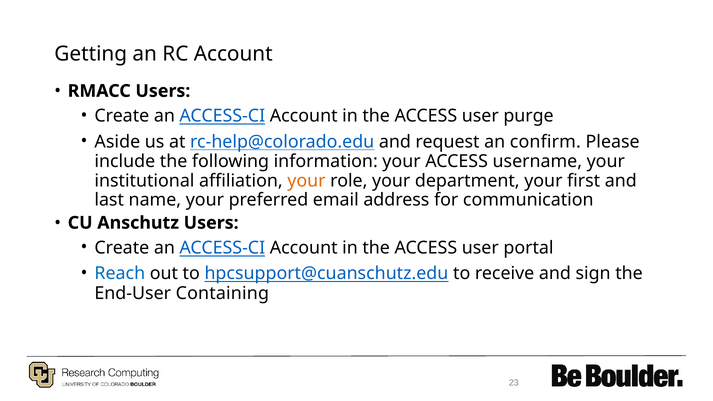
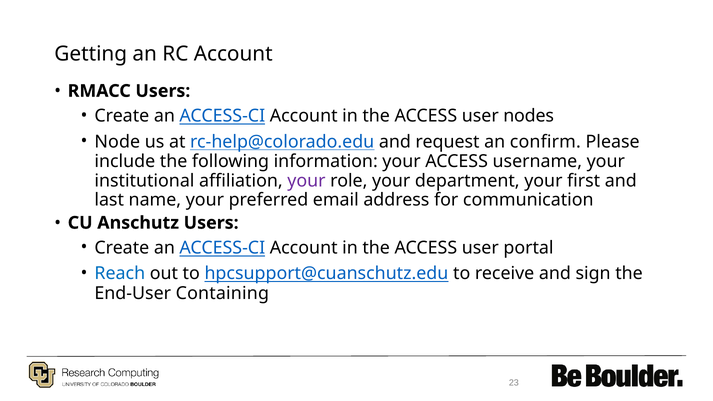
purge: purge -> nodes (529, 116)
Aside: Aside -> Node (117, 142)
your colour: orange -> purple (306, 181)
